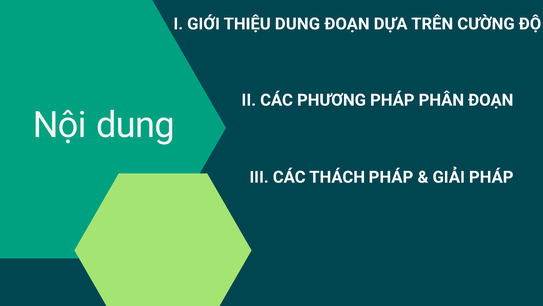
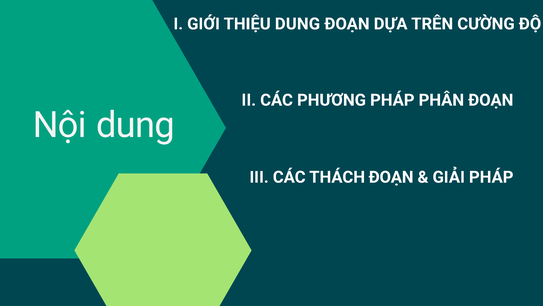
THÁCH PHÁP: PHÁP -> ĐOẠN (391, 177)
